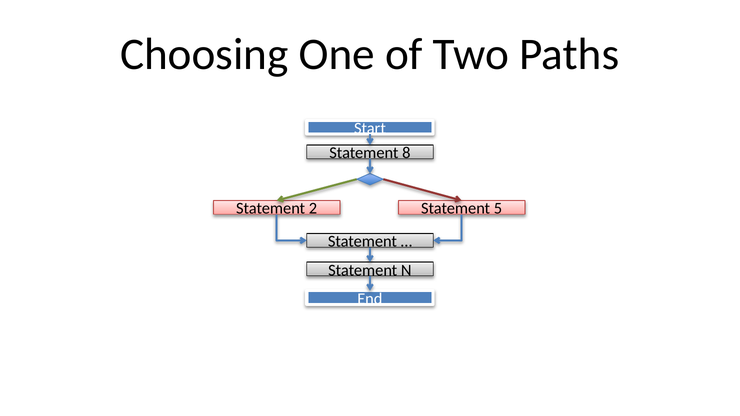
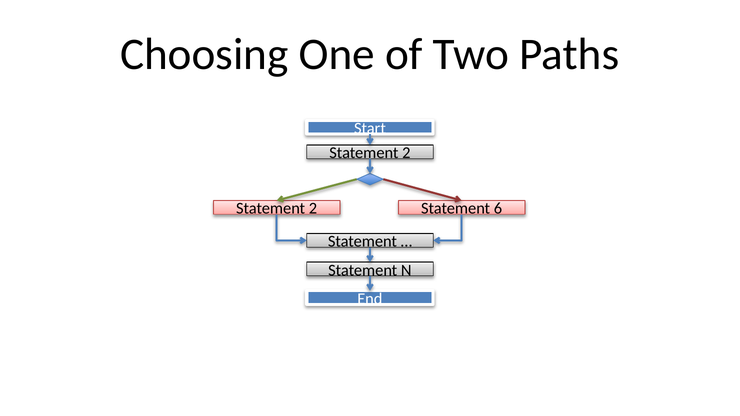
8: 8 -> 2 (406, 153)
5: 5 -> 6 (498, 209)
